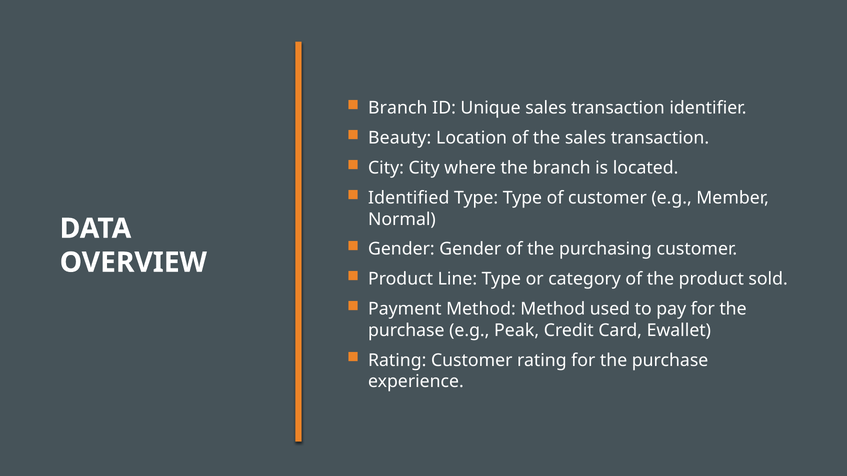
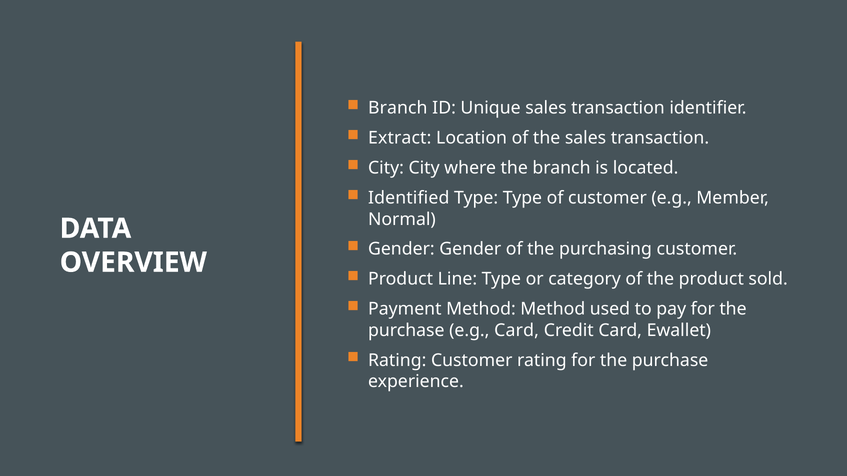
Beauty: Beauty -> Extract (400, 138)
e.g Peak: Peak -> Card (517, 331)
